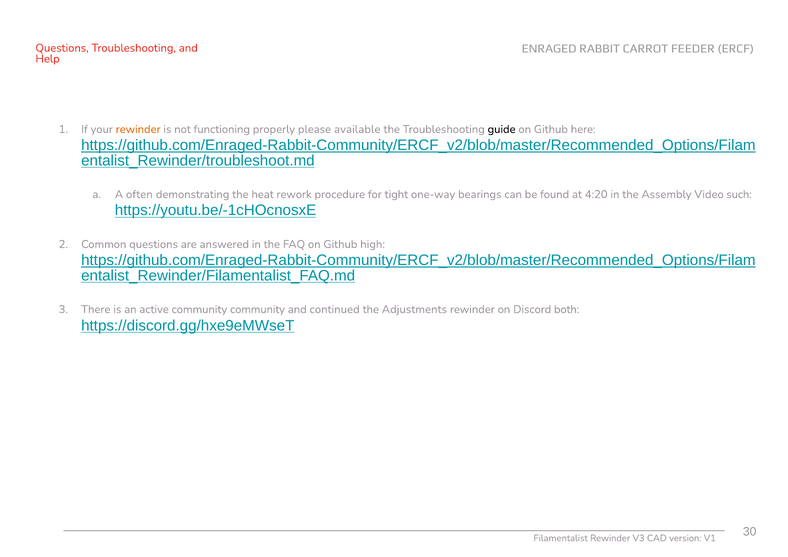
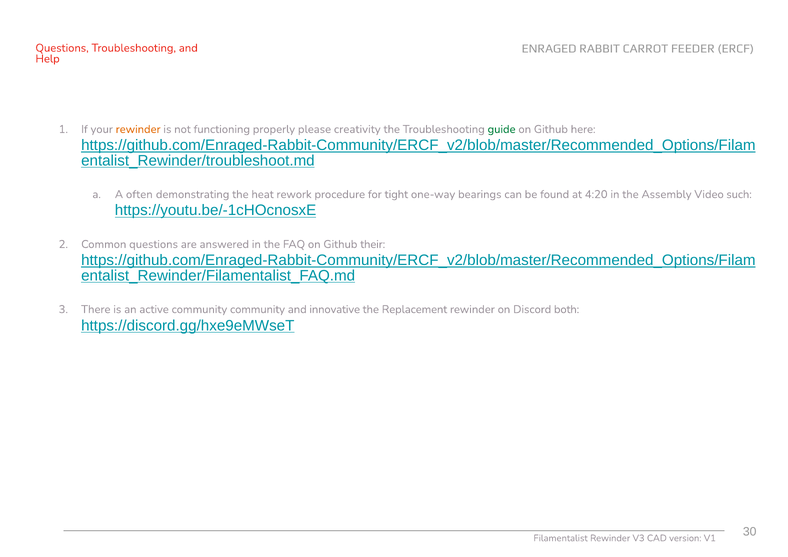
available: available -> creativity (357, 129)
guide colour: black -> green (502, 129)
high: high -> their (373, 244)
continued: continued -> innovative (335, 309)
Adjustments: Adjustments -> Replacement (415, 309)
